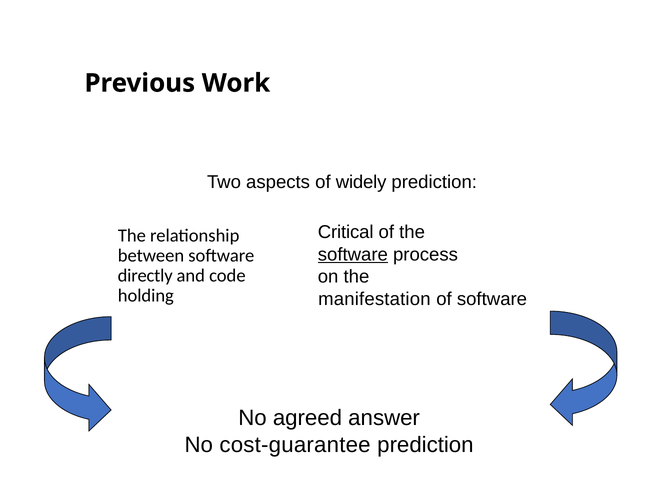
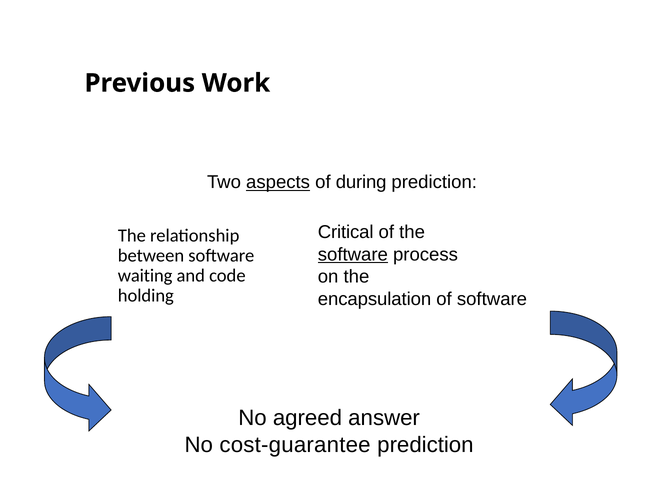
aspects underline: none -> present (278, 182)
widely: widely -> during (361, 182)
directly: directly -> waiting (145, 276)
manifestation: manifestation -> encapsulation (375, 299)
